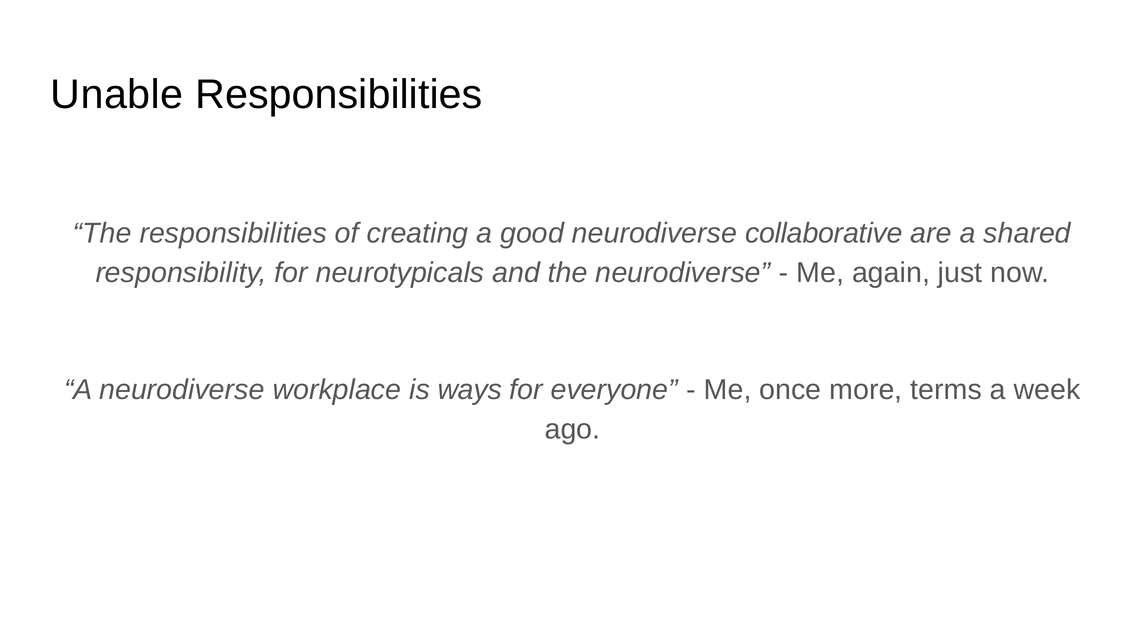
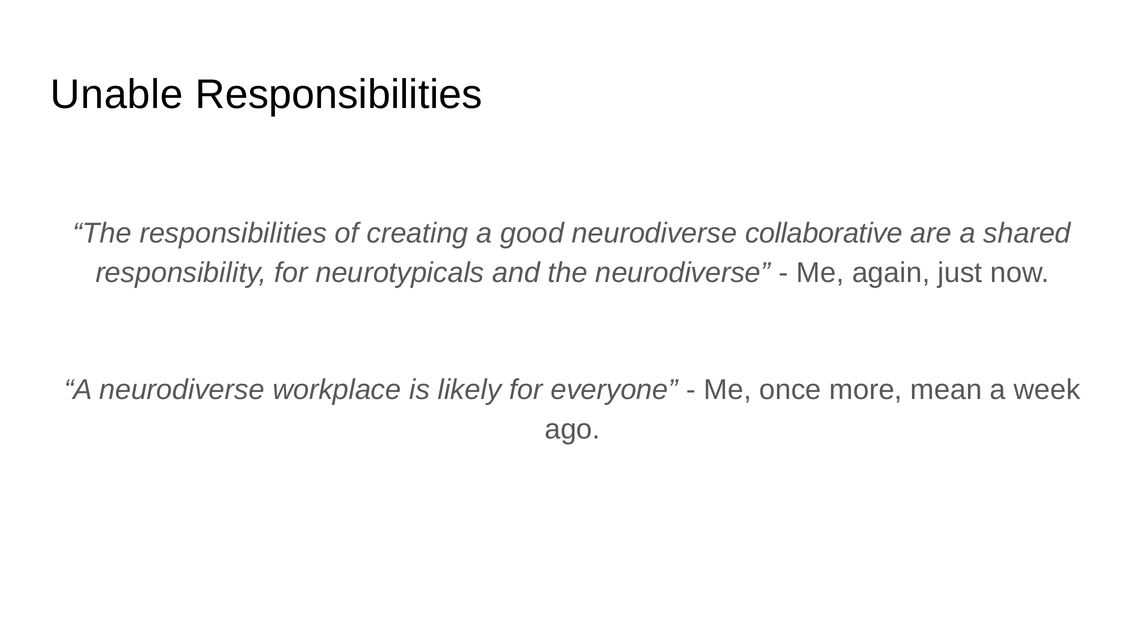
ways: ways -> likely (470, 390)
terms: terms -> mean (946, 390)
